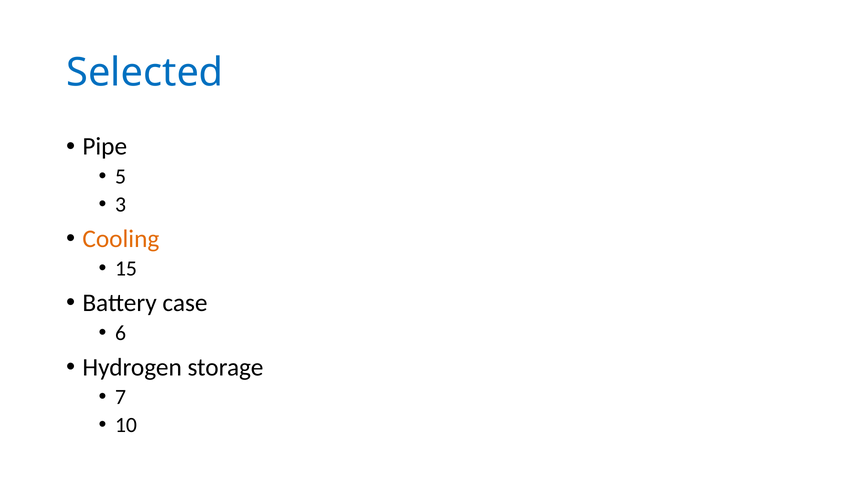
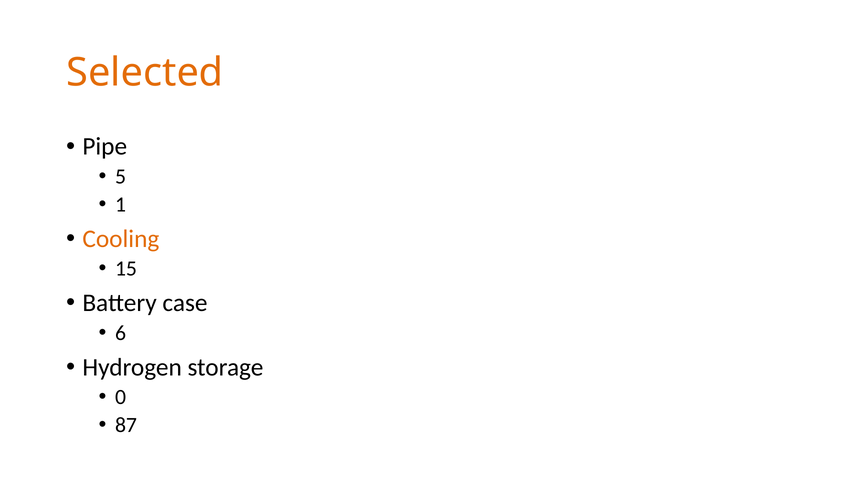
Selected colour: blue -> orange (145, 73)
3: 3 -> 1 (120, 205)
7: 7 -> 0 (120, 397)
10: 10 -> 87 (126, 425)
